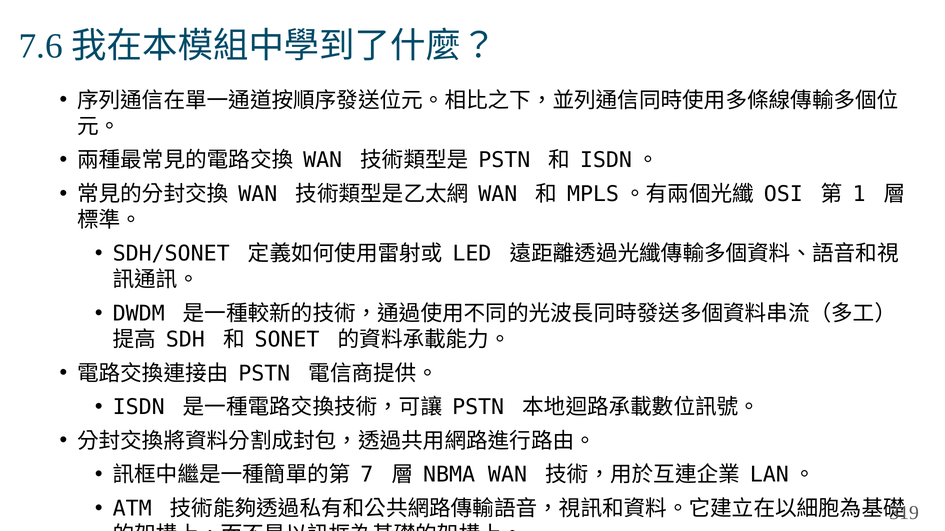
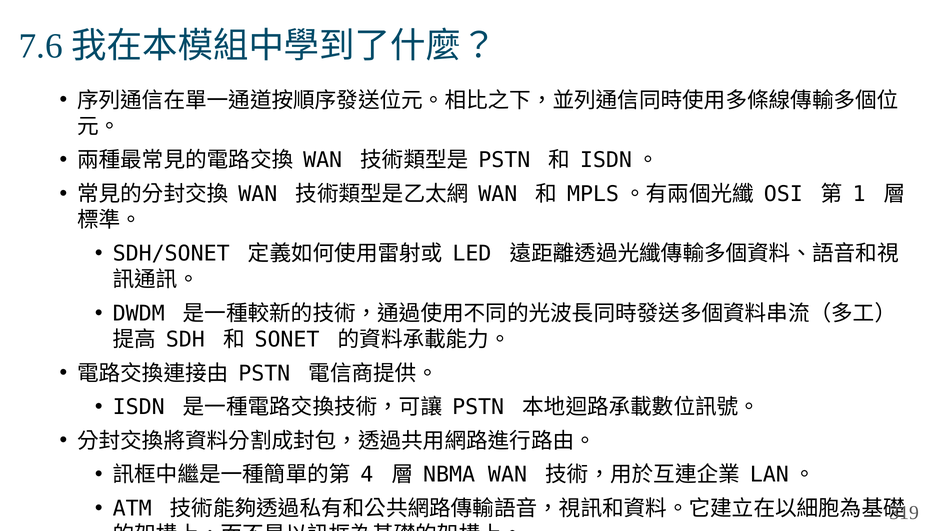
7: 7 -> 4 (367, 475)
